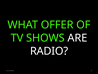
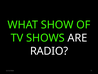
OFFER: OFFER -> SHOW (57, 25)
